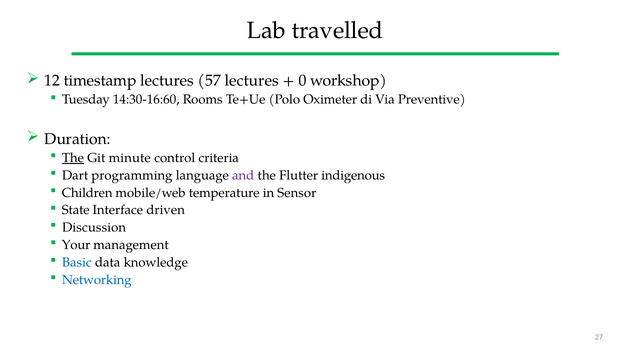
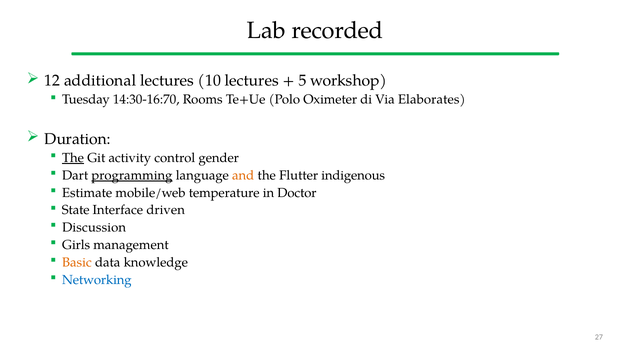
travelled: travelled -> recorded (337, 30)
timestamp: timestamp -> additional (100, 81)
57: 57 -> 10 (209, 81)
0: 0 -> 5 (303, 81)
14:30-16:60: 14:30-16:60 -> 14:30-16:70 (146, 100)
Preventive: Preventive -> Elaborates (432, 100)
minute: minute -> activity (130, 158)
criteria: criteria -> gender (219, 158)
programming underline: none -> present (132, 175)
and colour: purple -> orange (243, 175)
Children: Children -> Estimate (87, 193)
Sensor: Sensor -> Doctor (297, 193)
Your: Your -> Girls (76, 245)
Basic colour: blue -> orange (77, 262)
